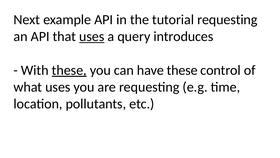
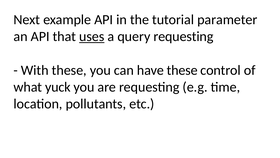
tutorial requesting: requesting -> parameter (227, 20)
query introduces: introduces -> requesting (183, 36)
these underline: present -> none (69, 70)
what uses: uses -> yuck (58, 87)
